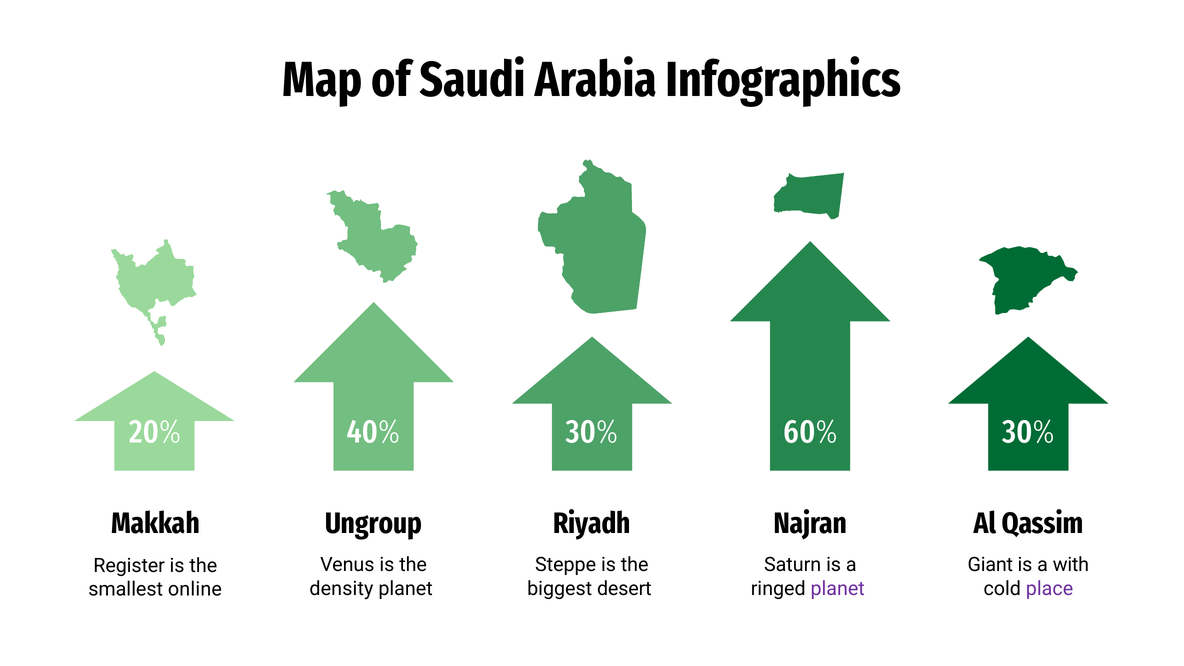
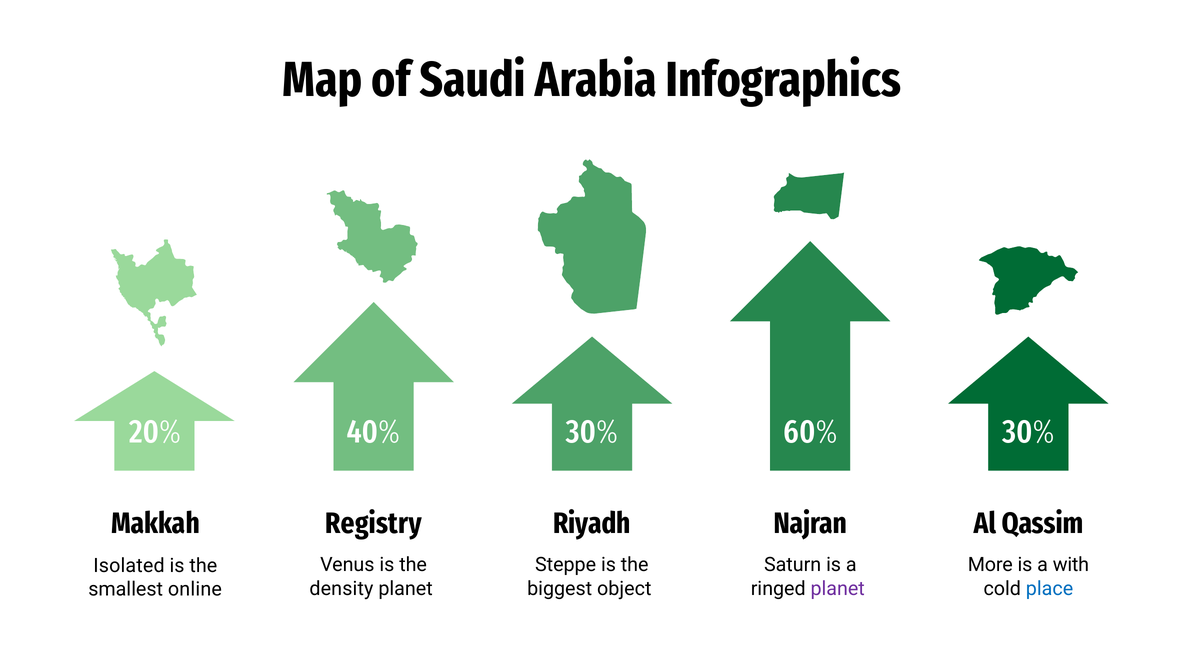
Ungroup: Ungroup -> Registry (373, 524)
Giant: Giant -> More (990, 565)
Register: Register -> Isolated (129, 566)
desert: desert -> object (624, 589)
place colour: purple -> blue (1050, 589)
